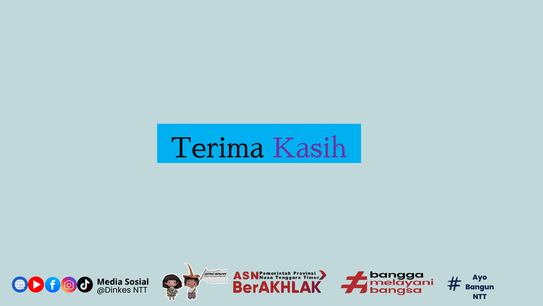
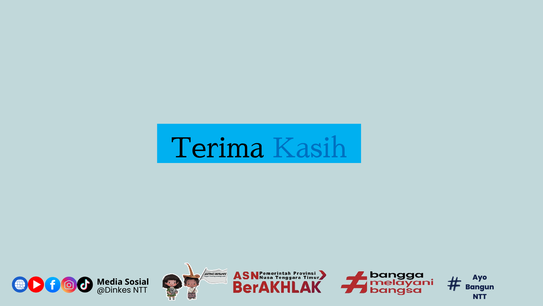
Kasih colour: purple -> blue (310, 148)
